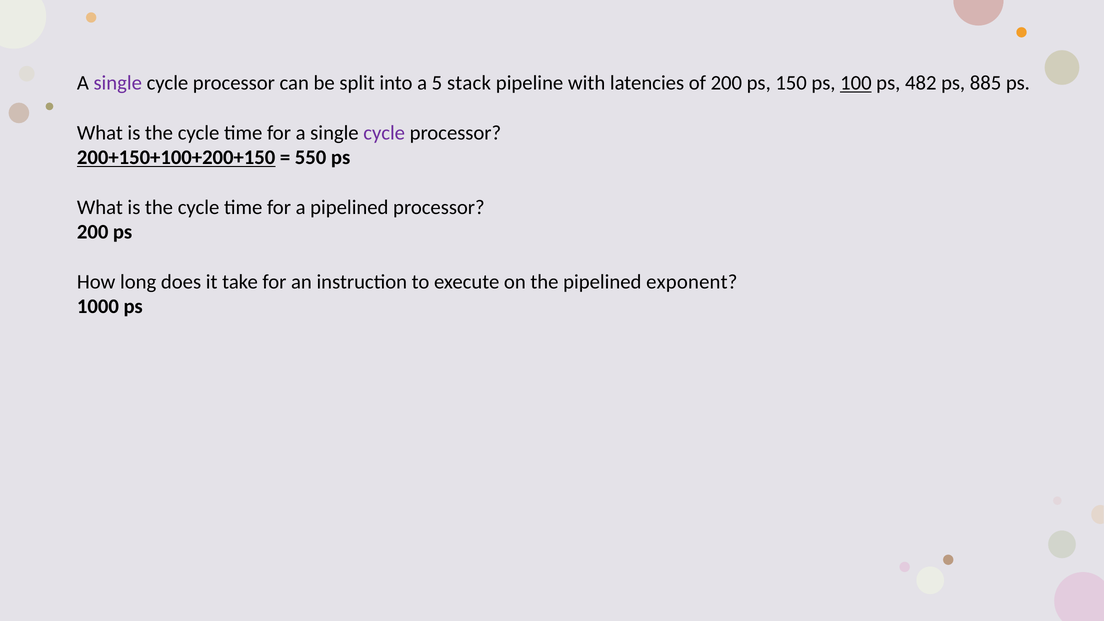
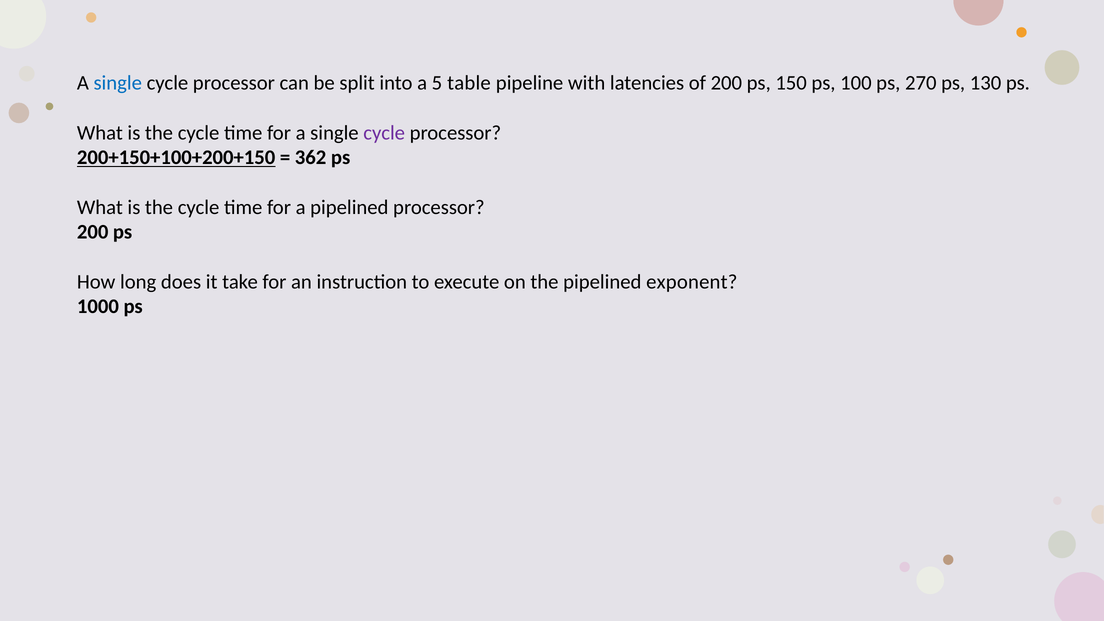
single colour: purple -> blue (118, 83)
stack: stack -> table (469, 83)
100 underline: present -> none (856, 83)
482: 482 -> 270 (921, 83)
885: 885 -> 130 (986, 83)
550: 550 -> 362 (311, 158)
